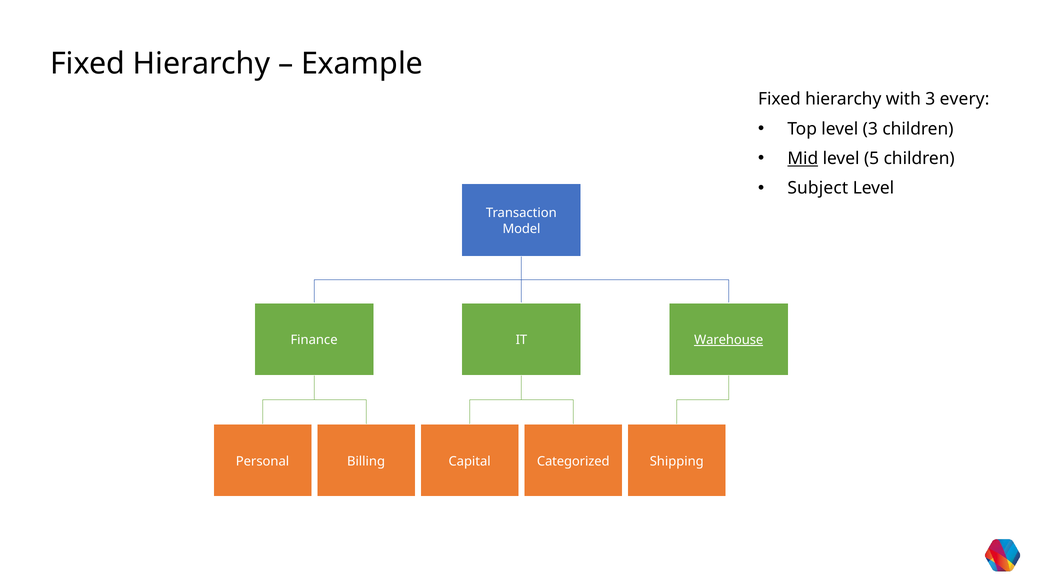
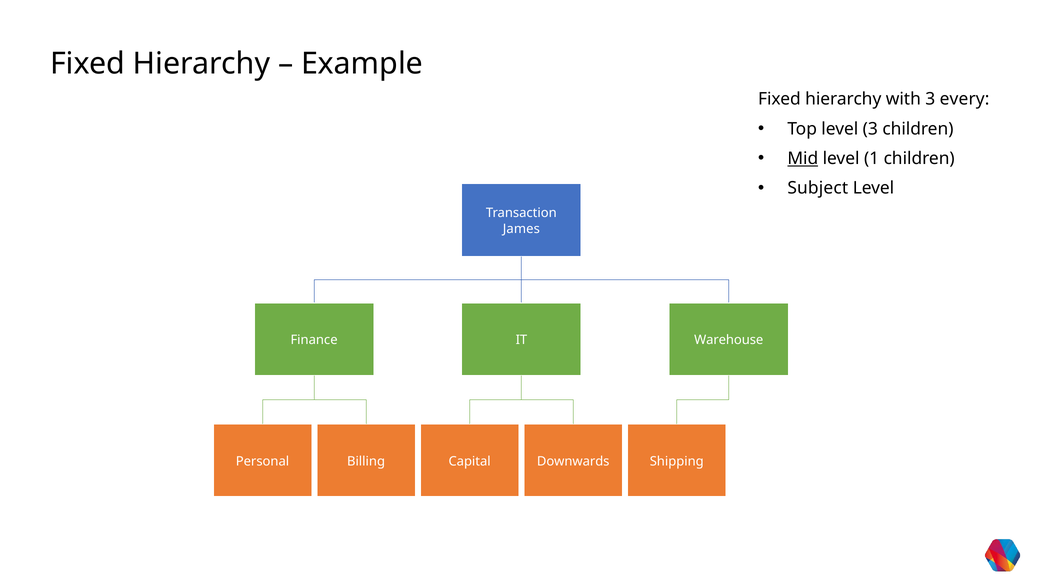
5: 5 -> 1 (872, 158)
Model: Model -> James (521, 229)
Warehouse underline: present -> none (729, 340)
Categorized: Categorized -> Downwards (573, 461)
